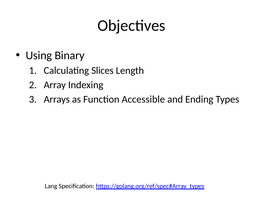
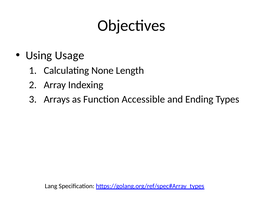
Binary: Binary -> Usage (70, 55)
Slices: Slices -> None (102, 70)
